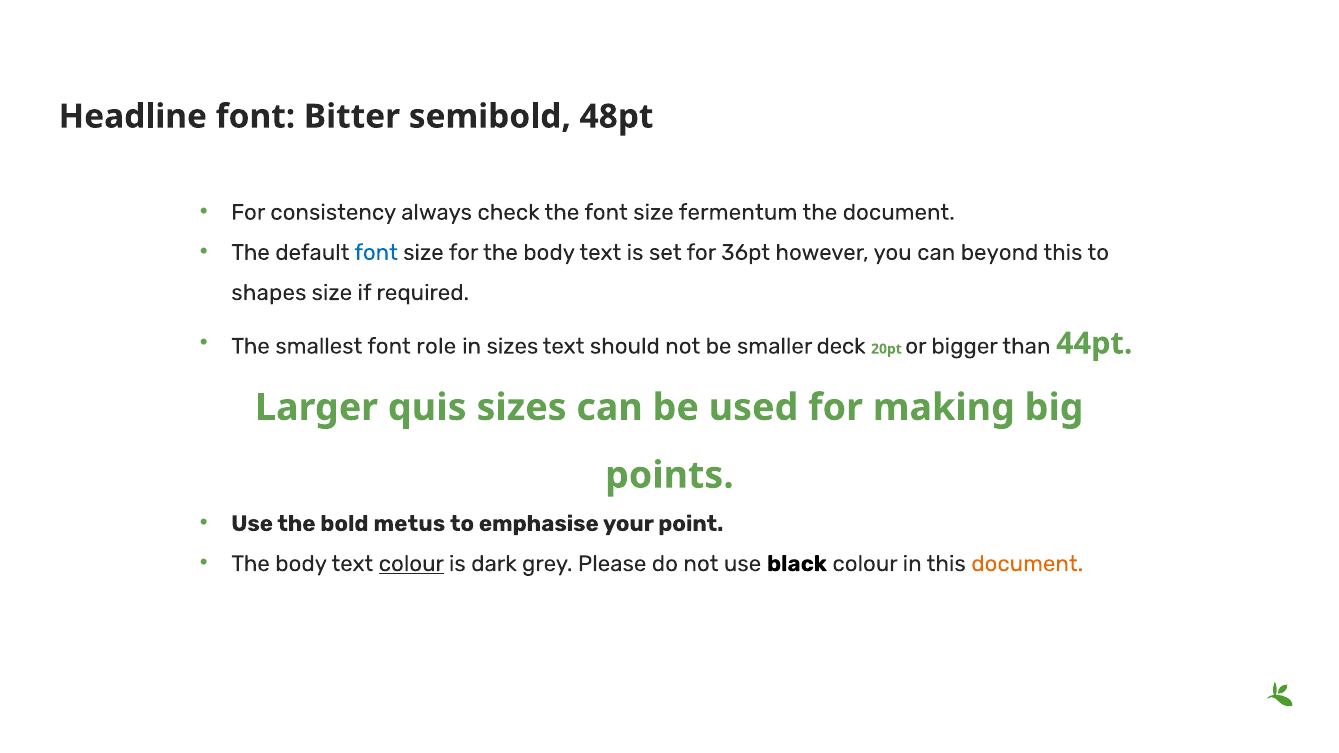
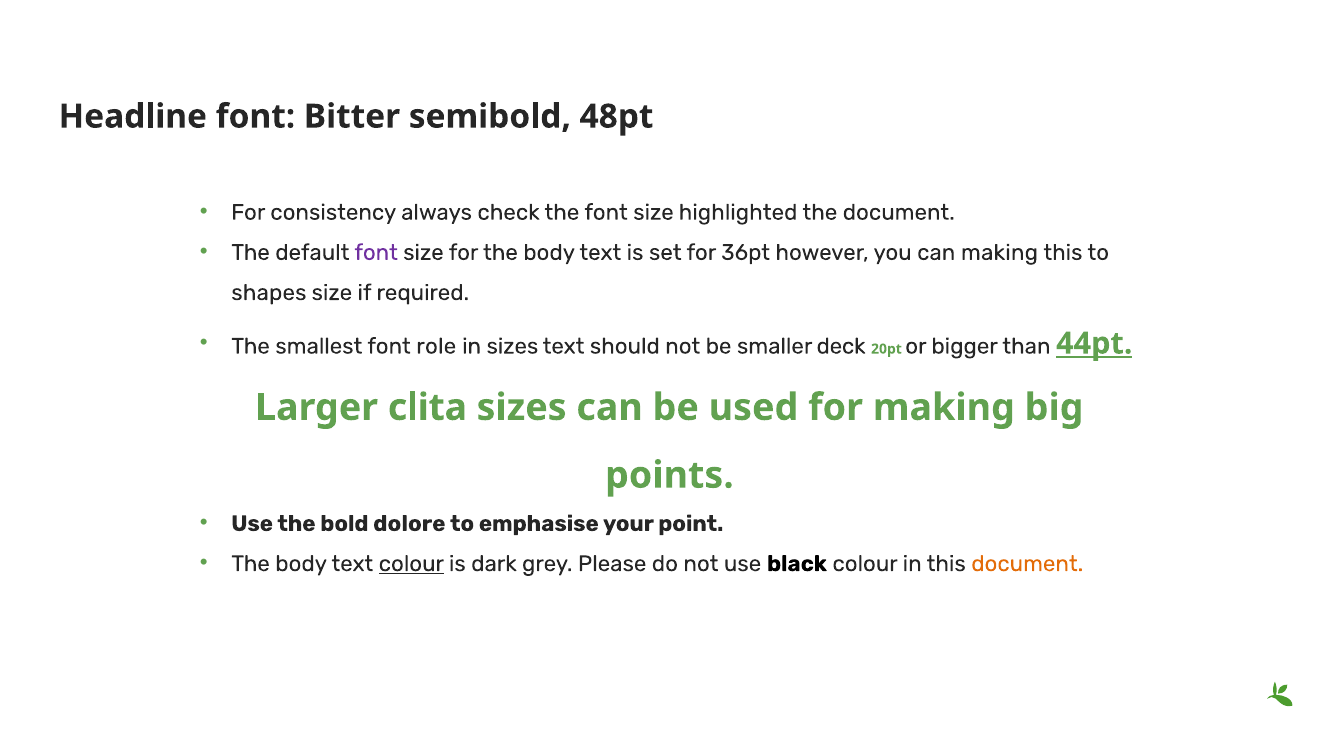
fermentum: fermentum -> highlighted (738, 212)
font colour: blue -> purple (376, 253)
can beyond: beyond -> making (999, 253)
44pt underline: none -> present (1094, 344)
quis: quis -> clita (427, 408)
metus: metus -> dolore (409, 524)
